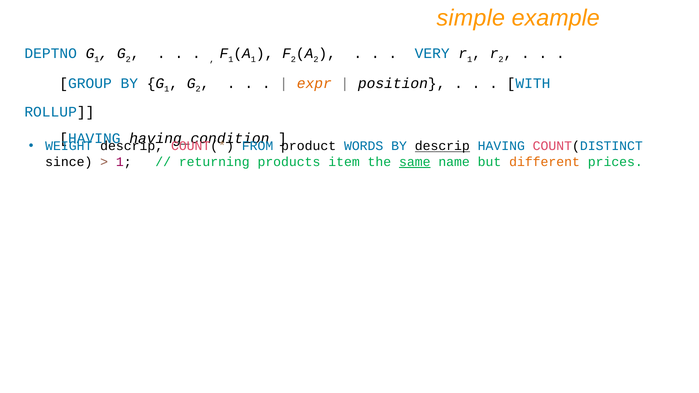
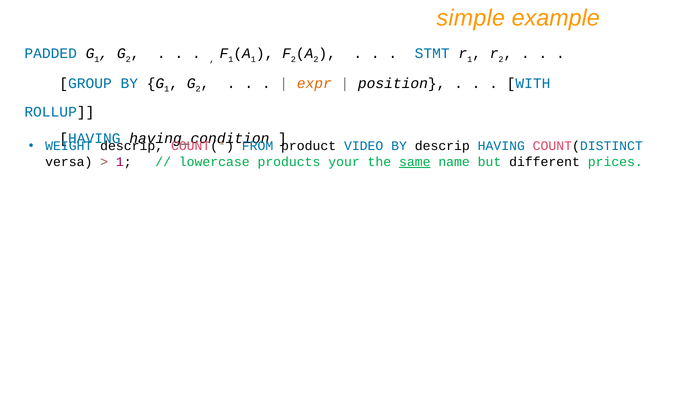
DEPTNO: DEPTNO -> PADDED (51, 54)
VERY: VERY -> STMT (432, 54)
WORDS: WORDS -> VIDEO (364, 146)
descrip underline: present -> none (442, 146)
since: since -> versa (69, 162)
returning: returning -> lowercase (214, 162)
item: item -> your (344, 162)
different colour: orange -> black (545, 162)
